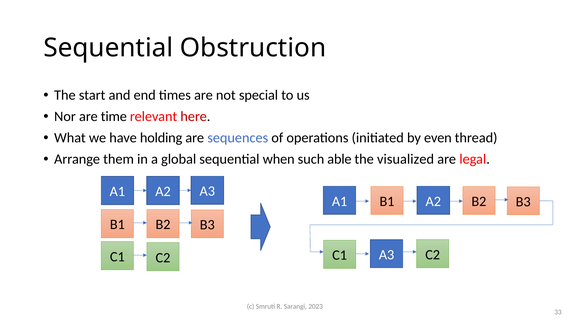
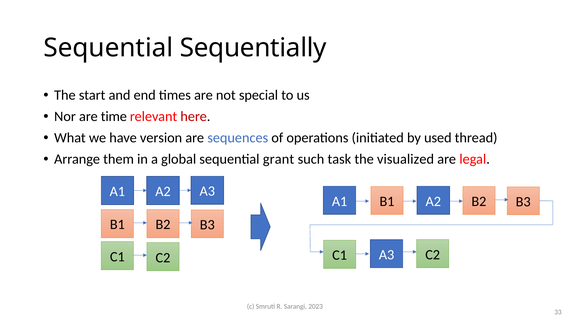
Obstruction: Obstruction -> Sequentially (253, 48)
holding: holding -> version (161, 138)
even: even -> used (438, 138)
when: when -> grant (279, 159)
able: able -> task (339, 159)
